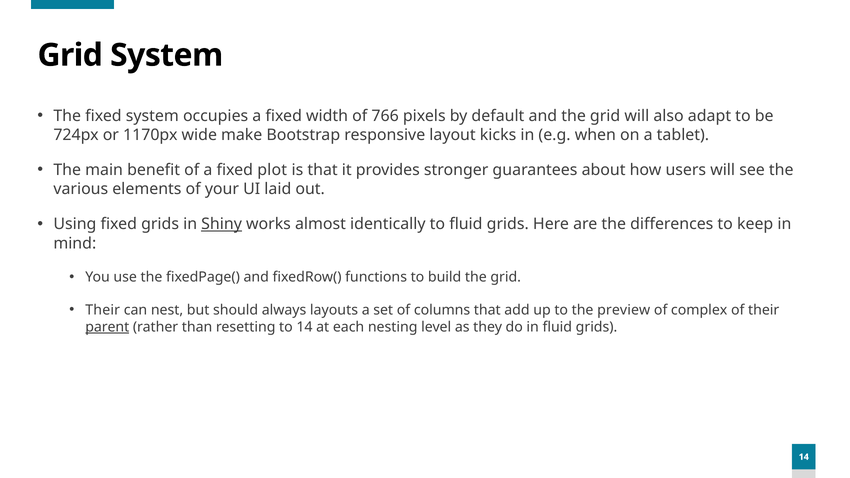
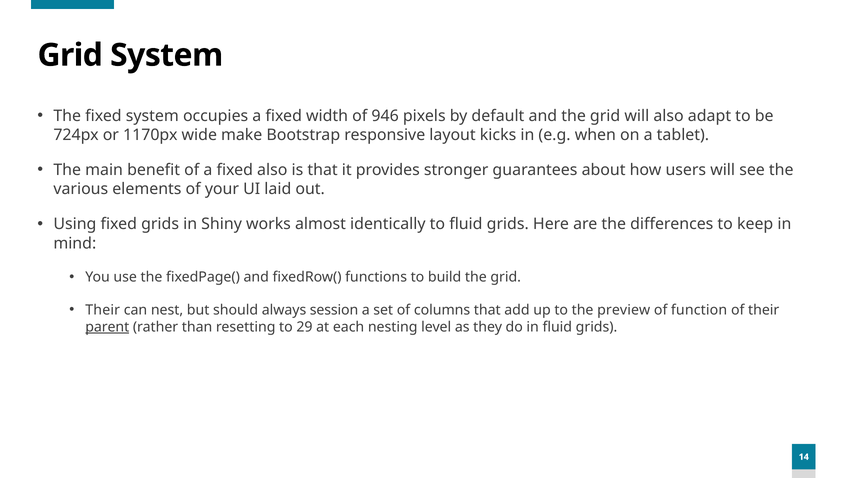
766: 766 -> 946 (385, 116)
fixed plot: plot -> also (272, 170)
Shiny underline: present -> none (222, 224)
layouts: layouts -> session (334, 310)
complex: complex -> function (699, 310)
to 14: 14 -> 29 (304, 327)
